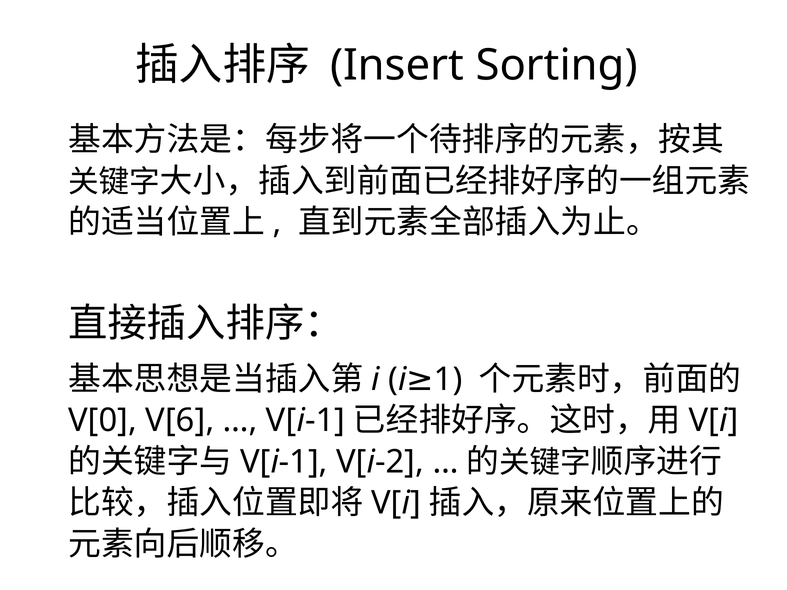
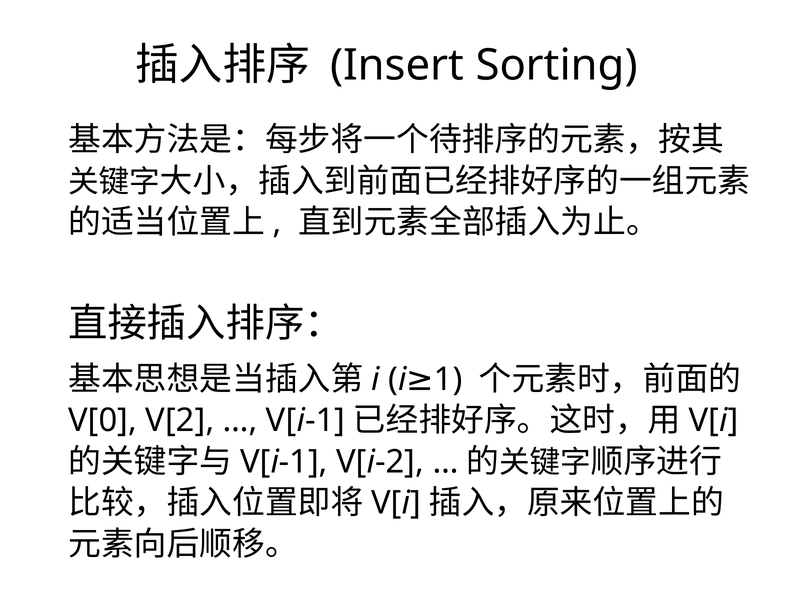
V[6: V[6 -> V[2 (180, 421)
